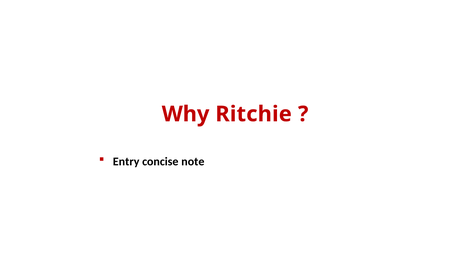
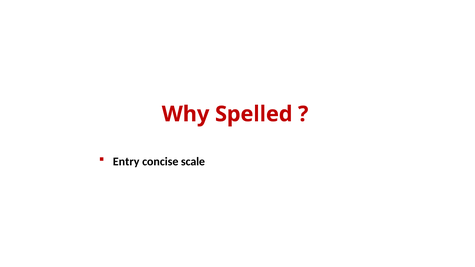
Ritchie: Ritchie -> Spelled (254, 114)
note: note -> scale (193, 162)
